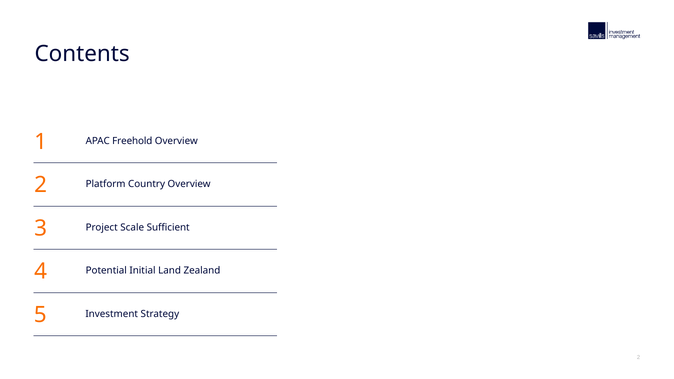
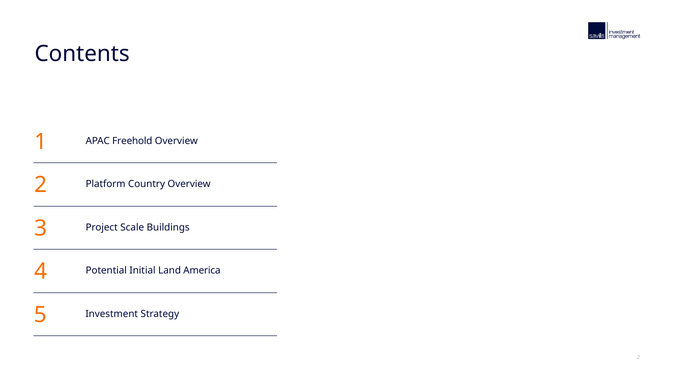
Sufficient: Sufficient -> Buildings (168, 227)
Zealand: Zealand -> America (202, 271)
